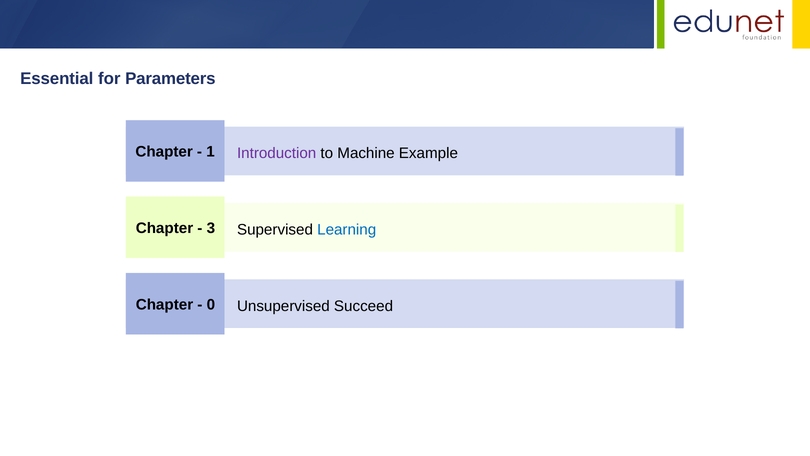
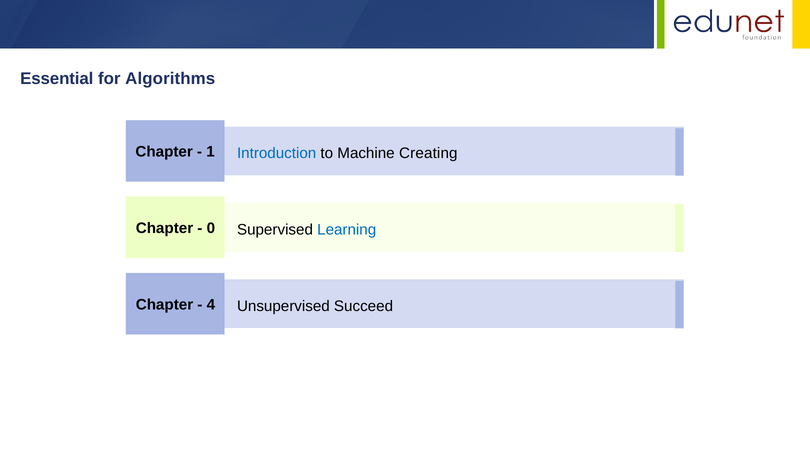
Parameters: Parameters -> Algorithms (170, 79)
Introduction colour: purple -> blue (277, 153)
Example: Example -> Creating (428, 153)
3: 3 -> 0 (211, 228)
0: 0 -> 4 (211, 304)
